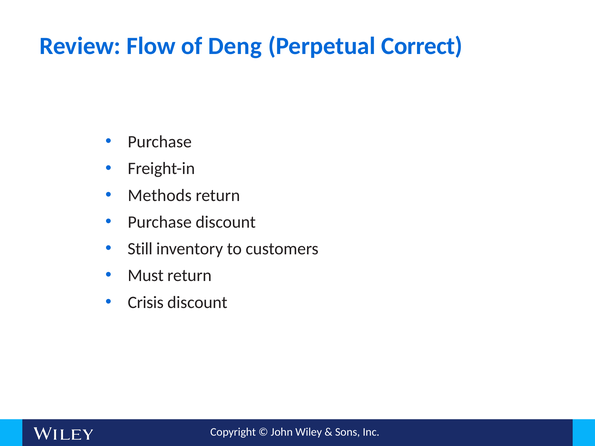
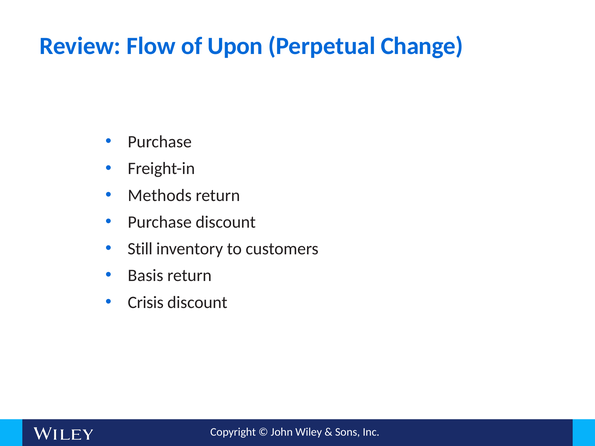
Deng: Deng -> Upon (235, 46)
Correct: Correct -> Change (422, 46)
Must: Must -> Basis (146, 276)
